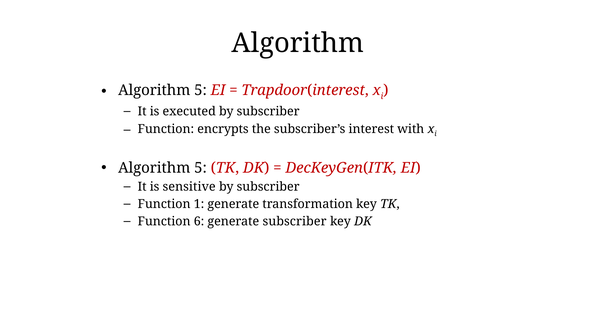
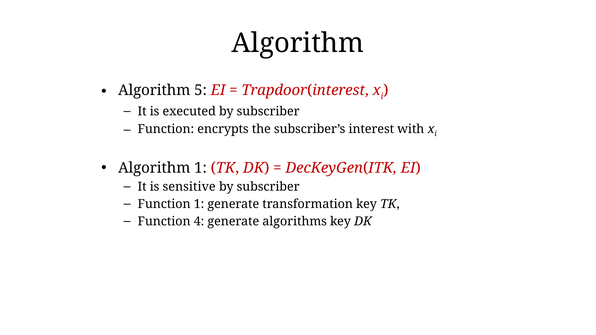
5: 5 -> 1 (201, 168)
6: 6 -> 4 (199, 222)
generate subscriber: subscriber -> algorithms (295, 222)
